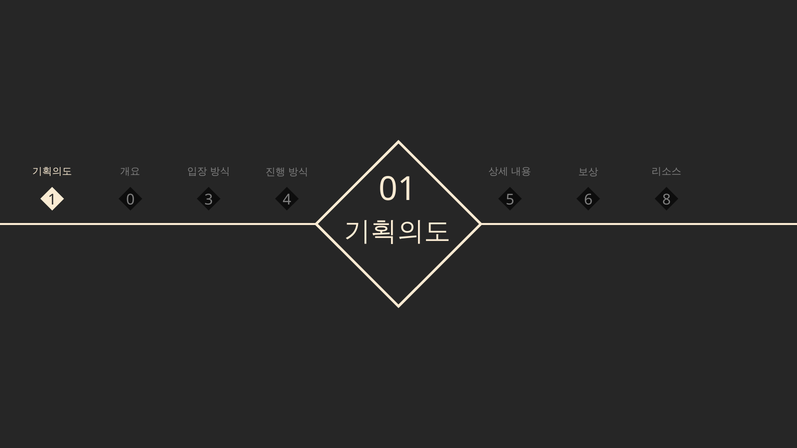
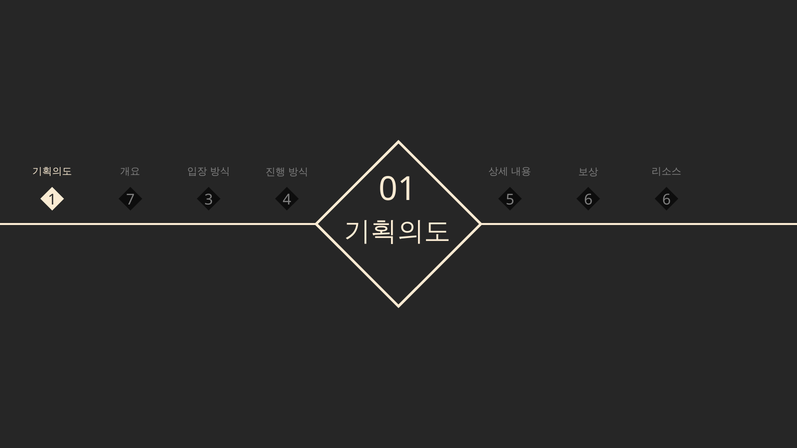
0: 0 -> 7 (130, 200)
4 8: 8 -> 6 (667, 200)
